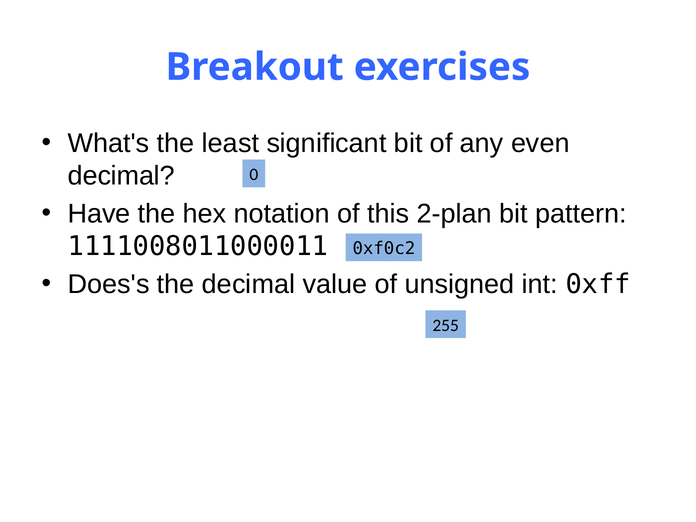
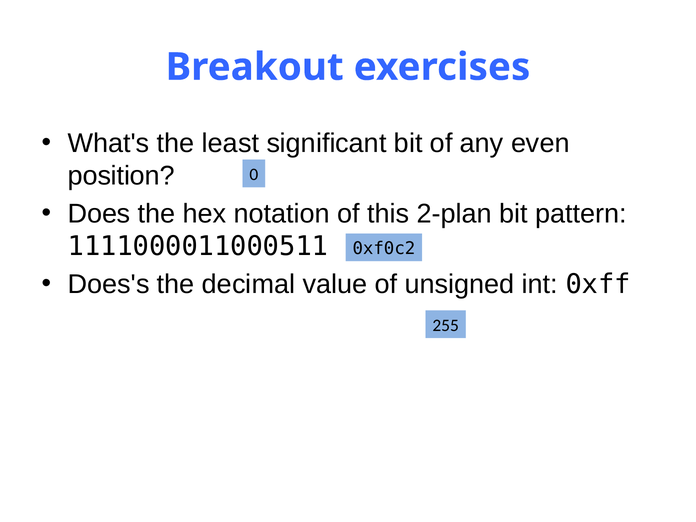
decimal: decimal -> position (121, 176)
Have: Have -> Does (99, 214)
1111008011000011: 1111008011000011 -> 1111000011000511 (198, 246)
